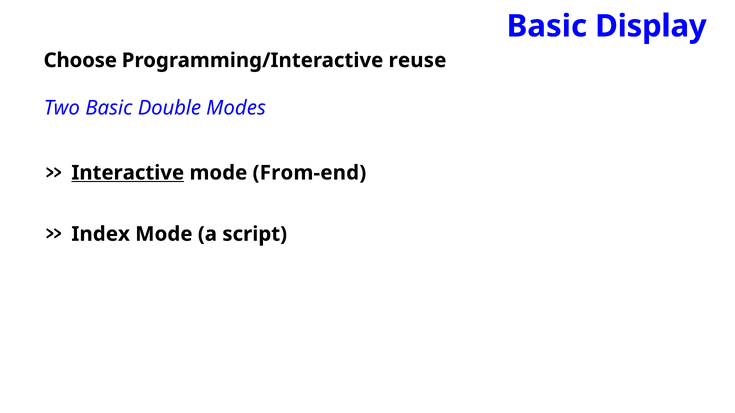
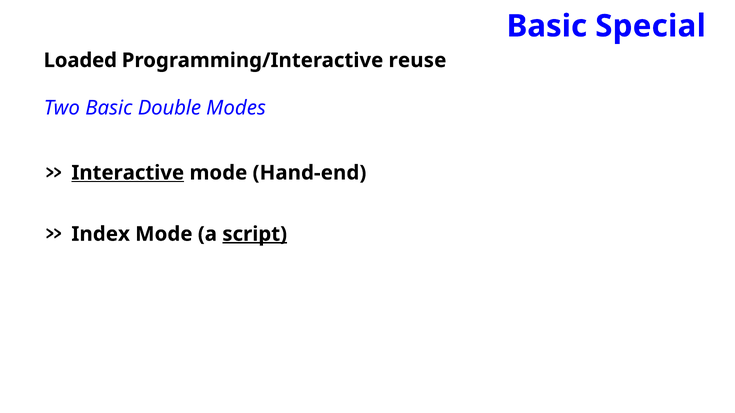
Display: Display -> Special (651, 26)
Choose: Choose -> Loaded (80, 60)
From-end: From-end -> Hand-end (309, 173)
script underline: none -> present (255, 234)
